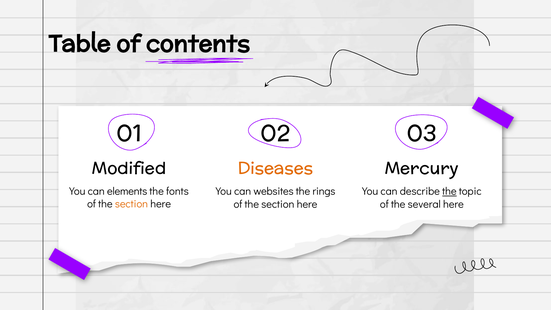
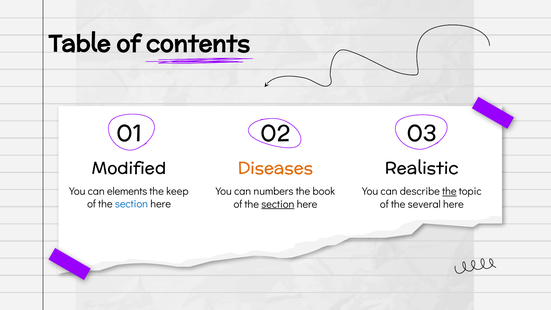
Mercury: Mercury -> Realistic (422, 168)
fonts: fonts -> keep (177, 191)
websites: websites -> numbers (273, 191)
rings: rings -> book (324, 191)
section colour: orange -> blue (131, 204)
section underline: none -> present (278, 204)
